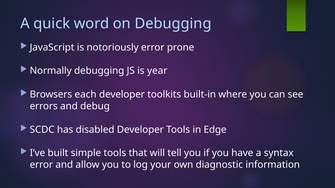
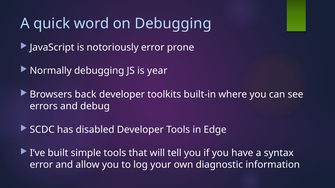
each: each -> back (86, 95)
